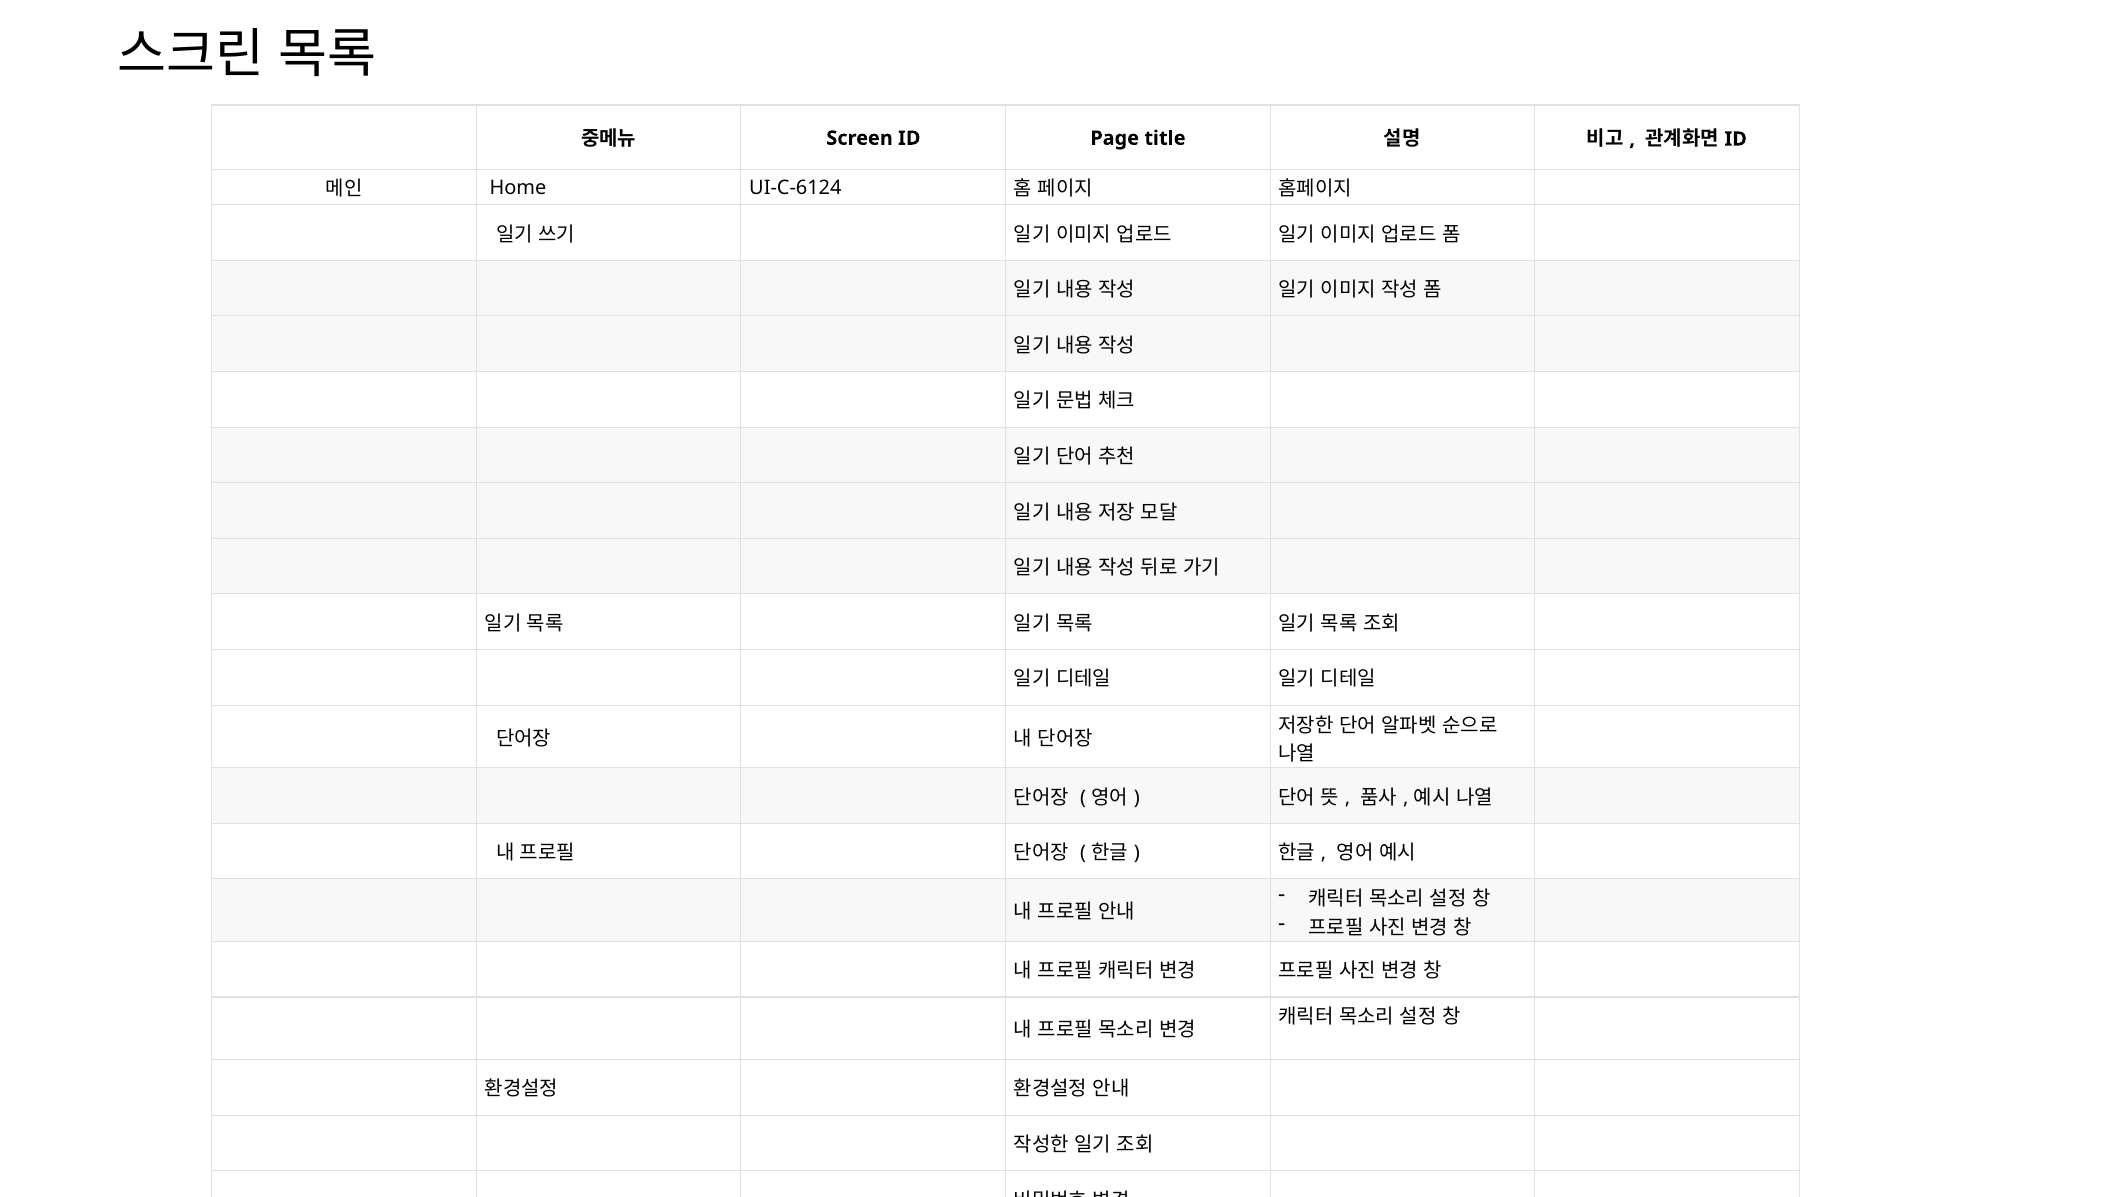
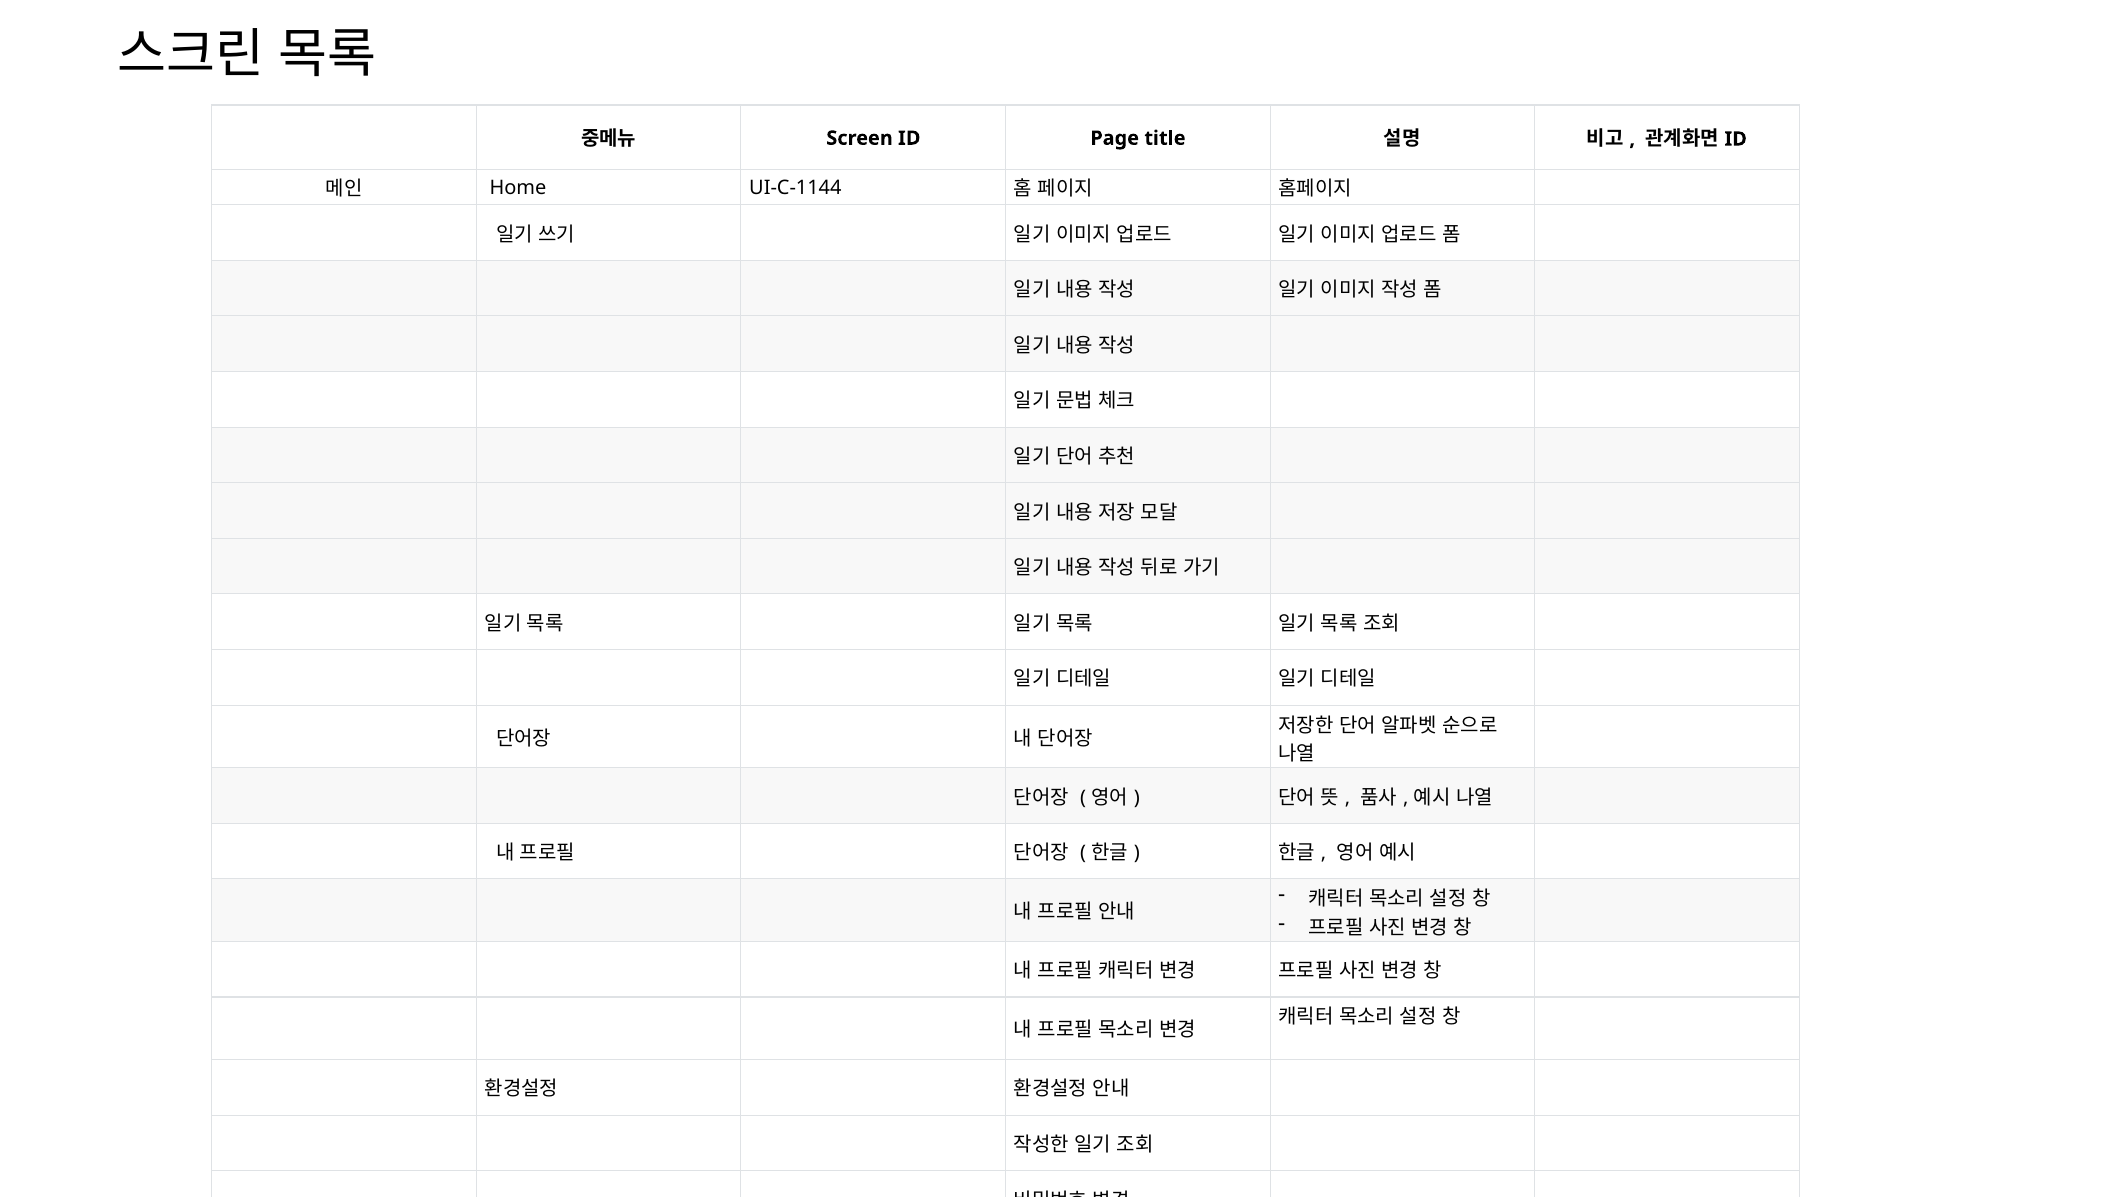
UI-C-6124: UI-C-6124 -> UI-C-1144 (795, 188)
